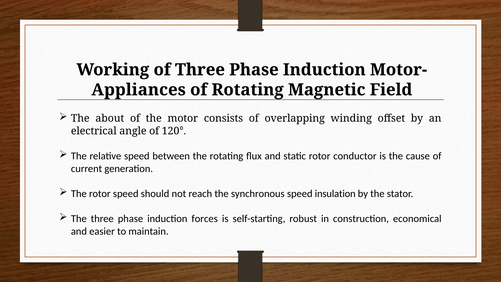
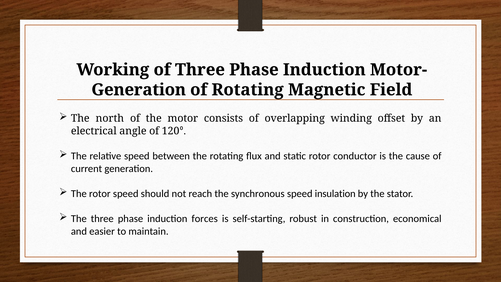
Appliances: Appliances -> Generation (139, 90)
about: about -> north (110, 118)
